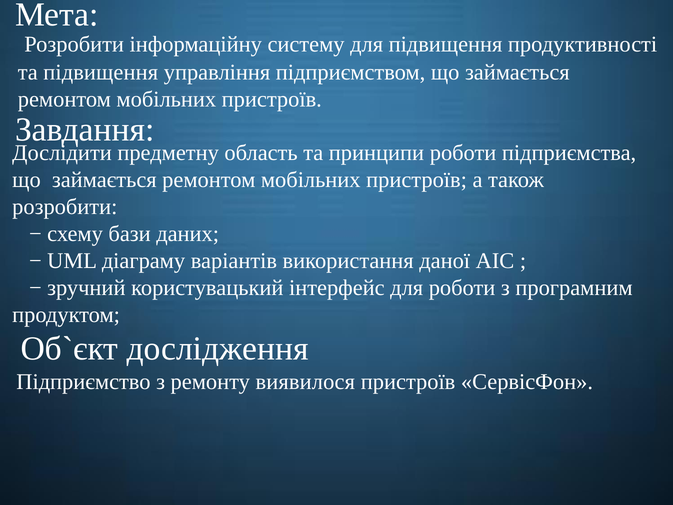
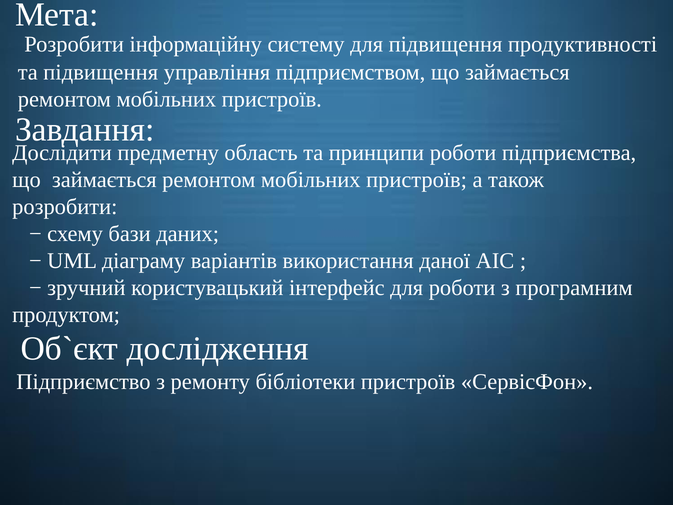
виявилося: виявилося -> бібліотеки (305, 381)
